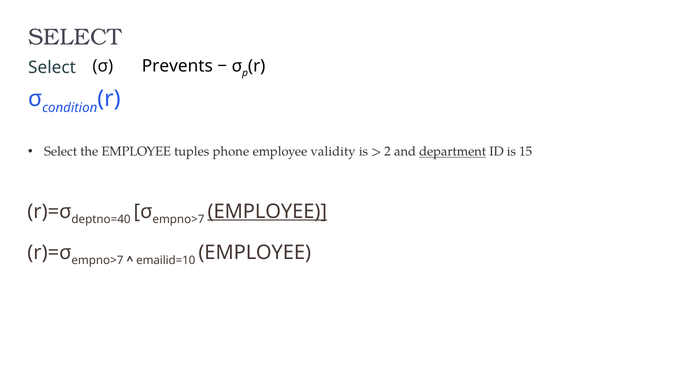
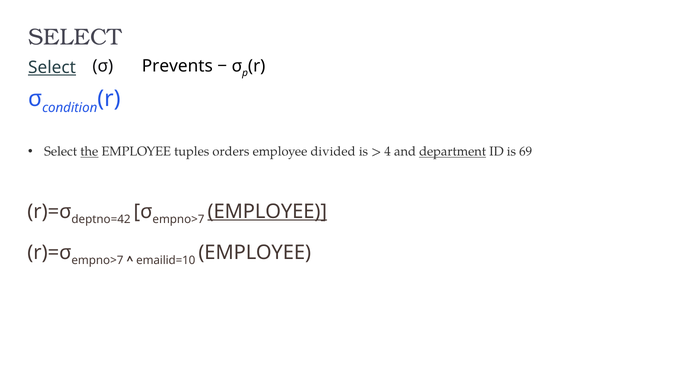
Select underline: none -> present (52, 68)
the underline: none -> present (89, 152)
phone: phone -> orders (231, 152)
validity: validity -> divided (333, 152)
2: 2 -> 4 (388, 152)
15: 15 -> 69 (526, 152)
deptno=40: deptno=40 -> deptno=42 (101, 219)
